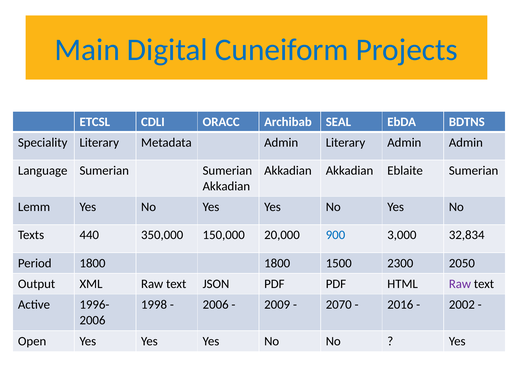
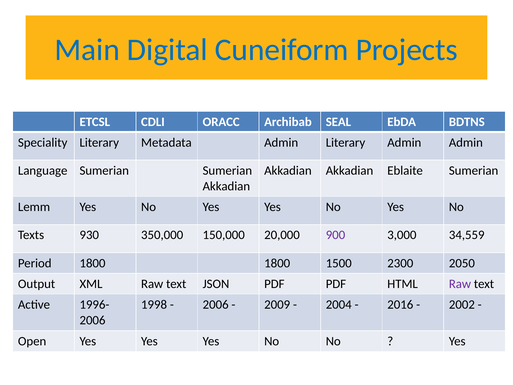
440: 440 -> 930 (89, 235)
900 colour: blue -> purple (335, 235)
32,834: 32,834 -> 34,559 (467, 235)
2070: 2070 -> 2004 (339, 305)
